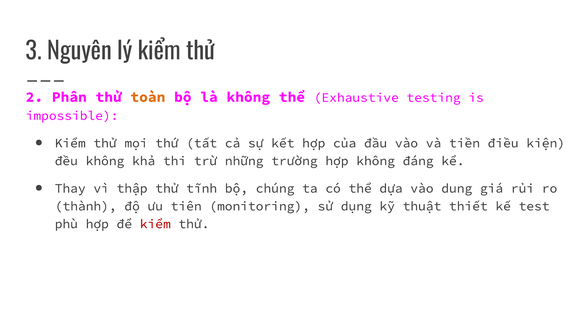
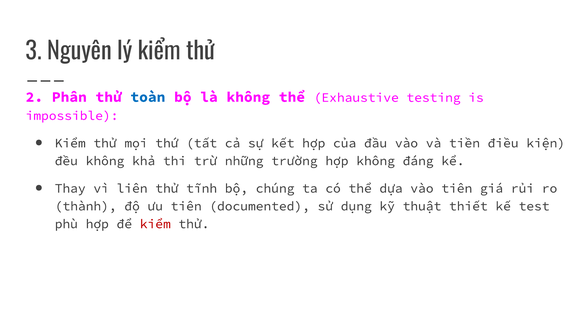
toàn colour: orange -> blue (148, 97)
thập: thập -> liên (132, 189)
vào dung: dung -> tiên (457, 189)
monitoring: monitoring -> documented (260, 206)
